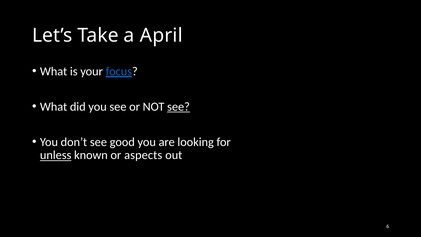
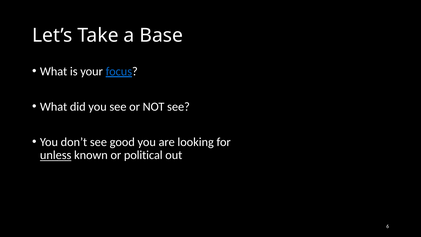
April: April -> Base (161, 35)
see underline: present -> none (178, 107)
aspects: aspects -> political (143, 155)
